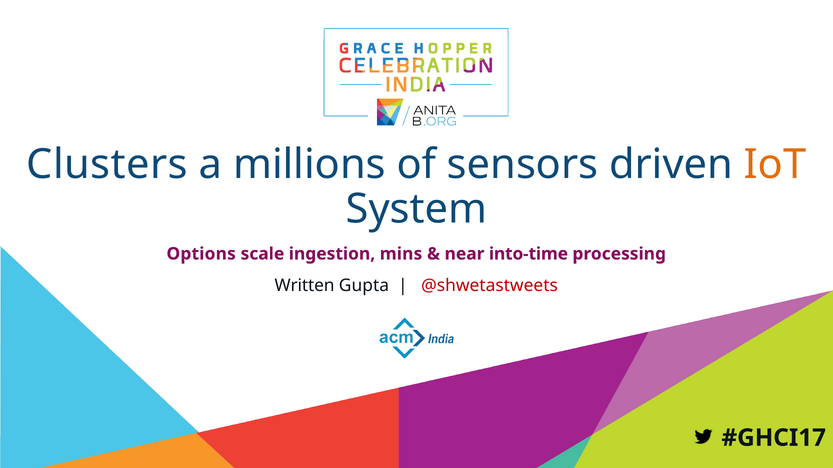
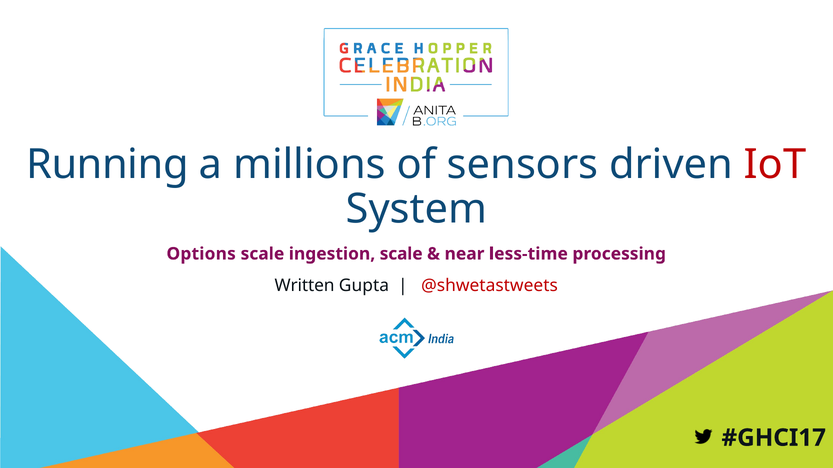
Clusters: Clusters -> Running (107, 165)
IoT colour: orange -> red (775, 165)
ingestion mins: mins -> scale (401, 254)
into-time: into-time -> less-time (528, 254)
